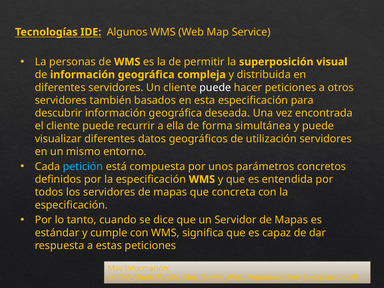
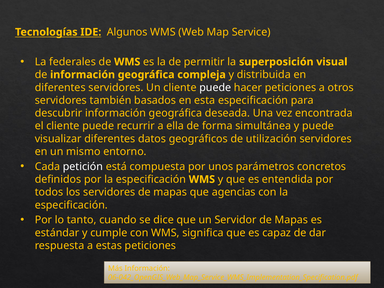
personas: personas -> federales (73, 62)
petición colour: light blue -> white (83, 167)
concreta: concreta -> agencias (234, 192)
